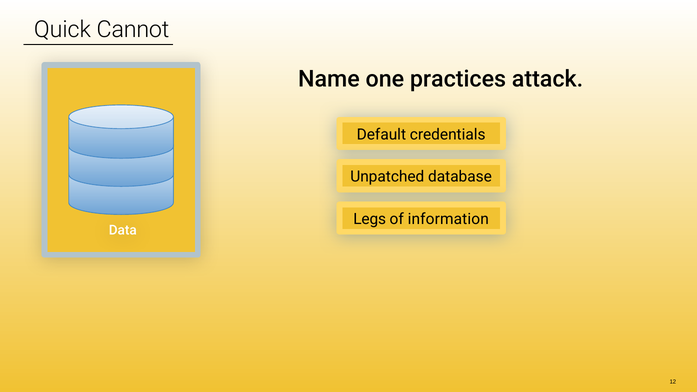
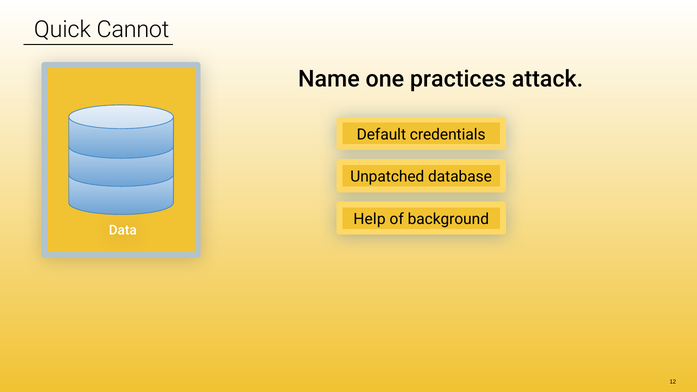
Legs: Legs -> Help (369, 219)
information: information -> background (448, 219)
